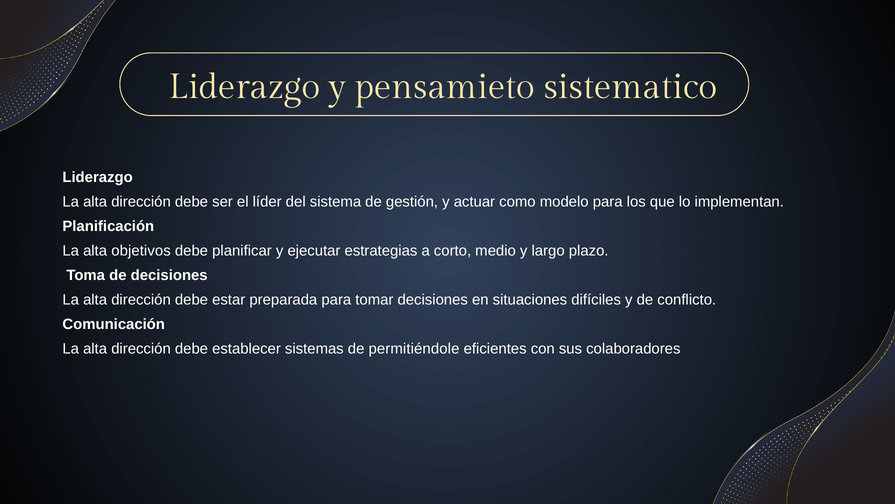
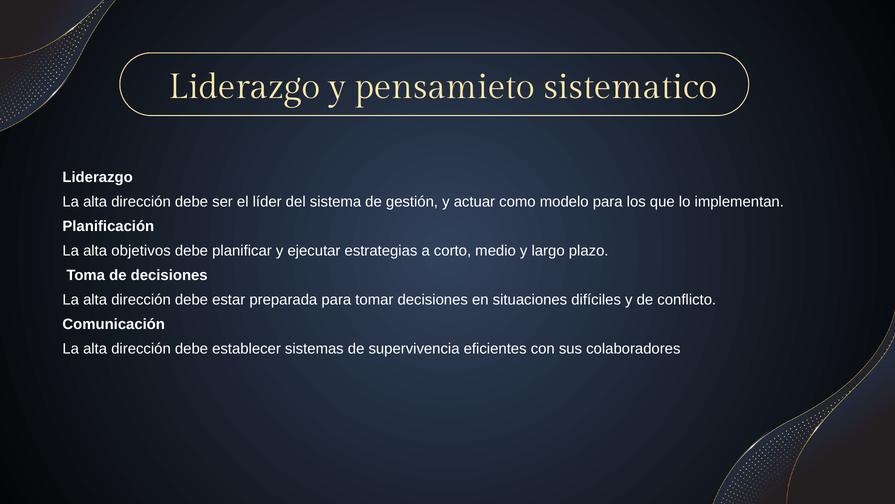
permitiéndole: permitiéndole -> supervivencia (414, 349)
